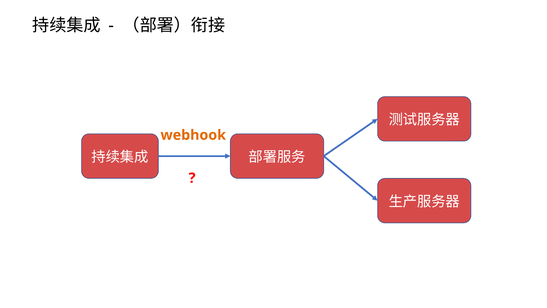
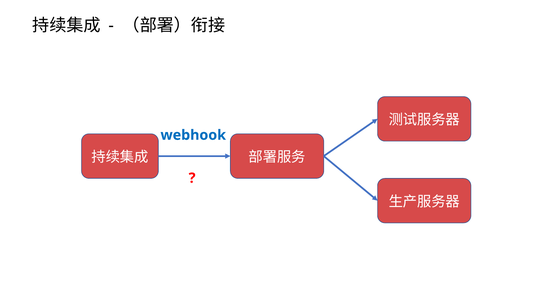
webhook colour: orange -> blue (193, 135)
